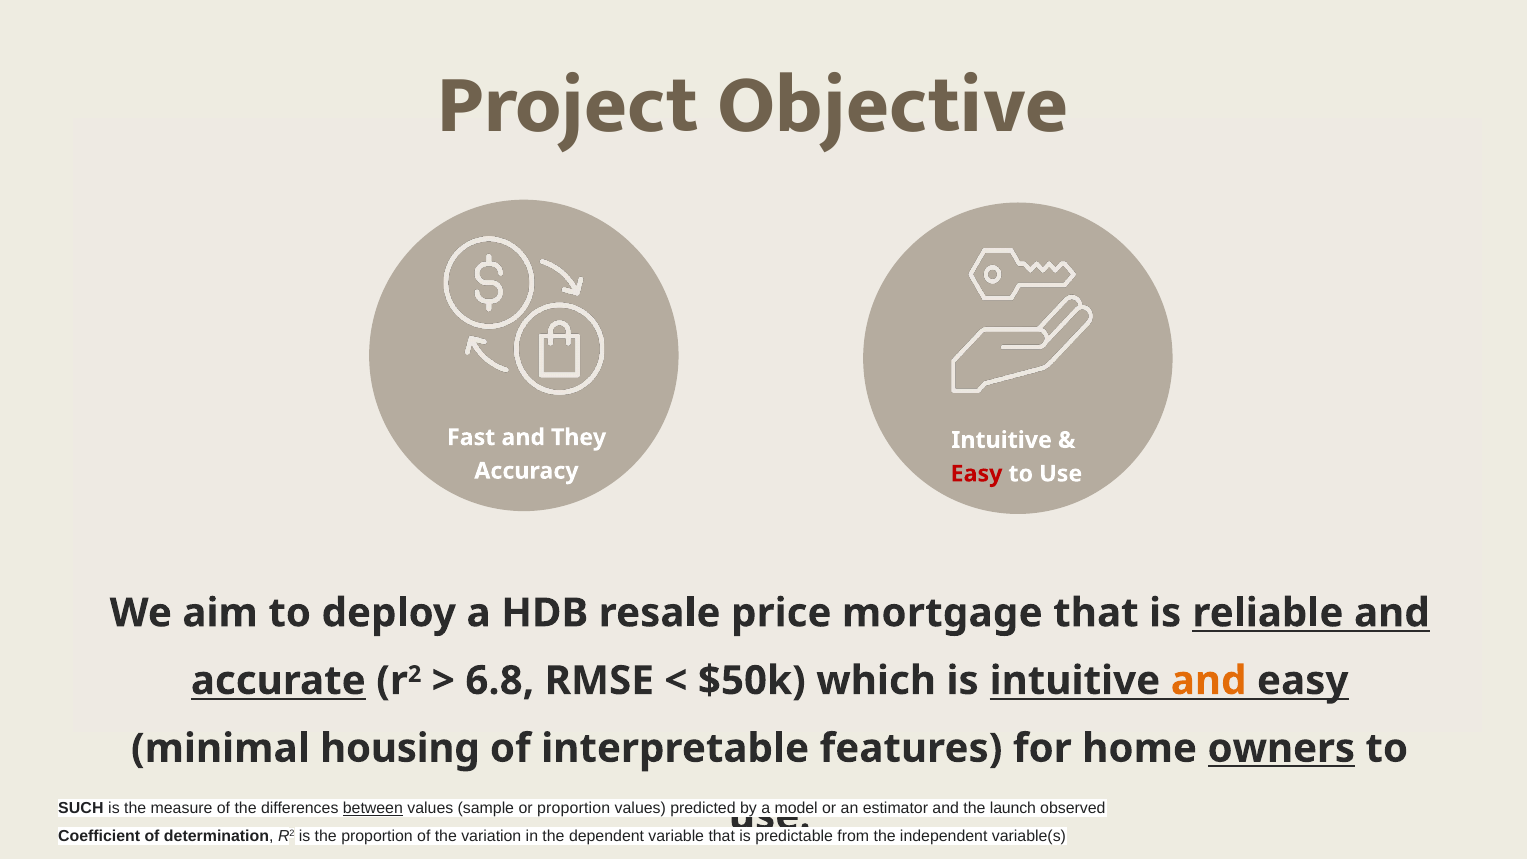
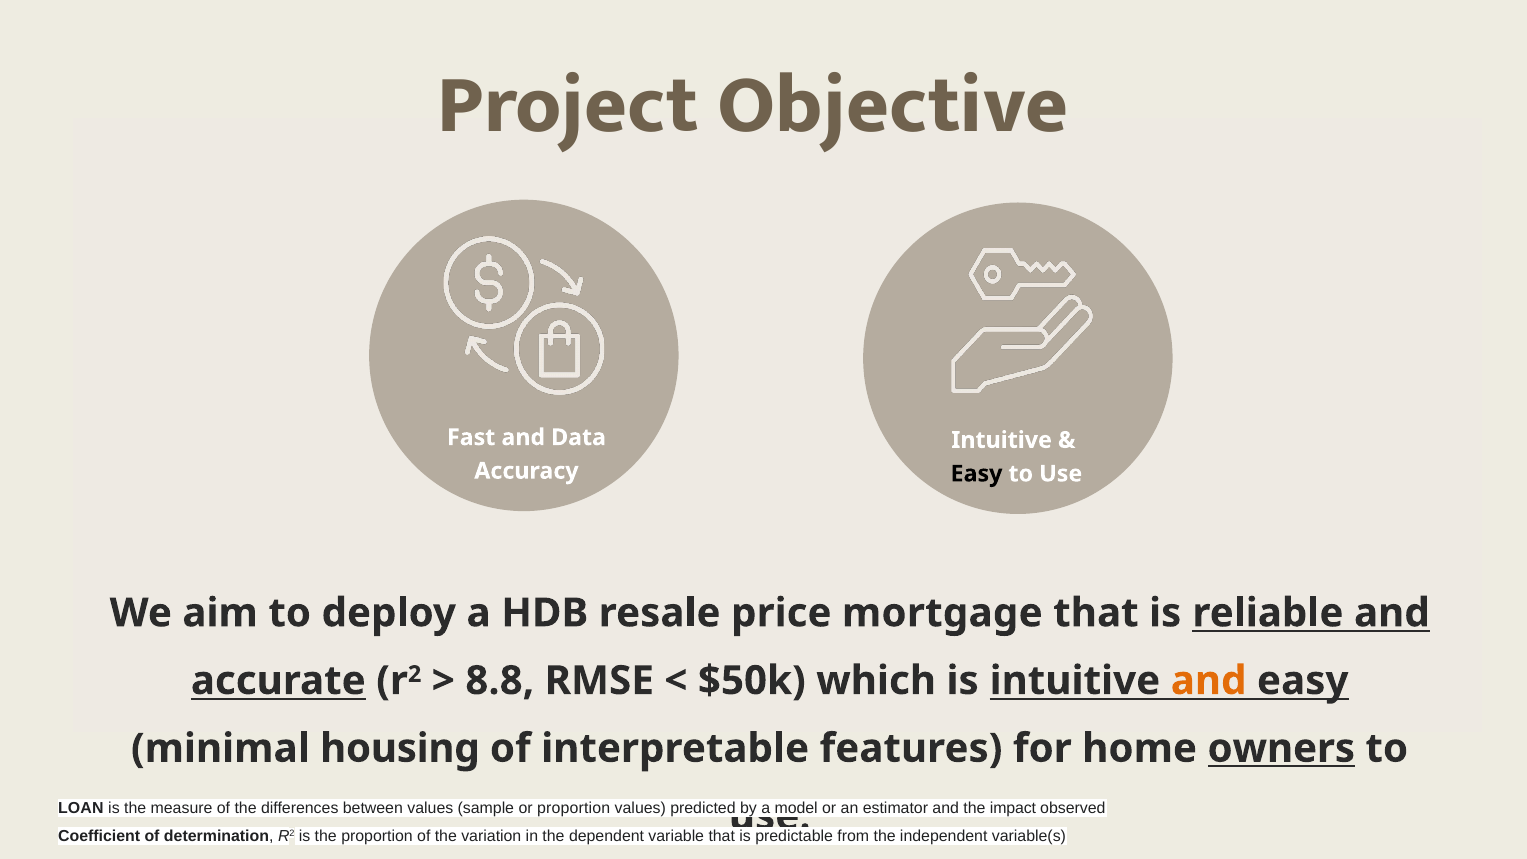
They: They -> Data (579, 437)
Easy colour: red -> black (976, 474)
6.8: 6.8 -> 8.8 (500, 681)
SUCH: SUCH -> LOAN (81, 809)
between underline: present -> none (373, 809)
launch: launch -> impact (1013, 809)
